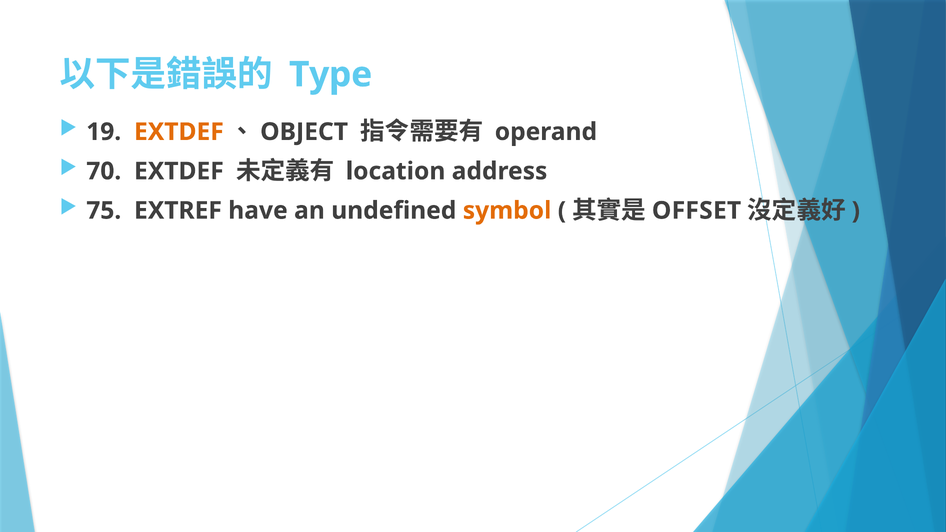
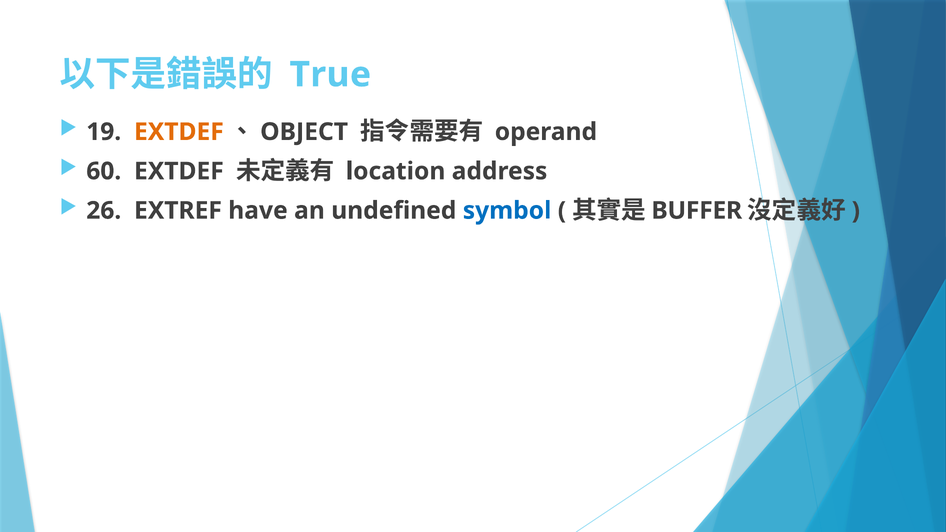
Type: Type -> True (330, 75)
70: 70 -> 60 (104, 171)
75: 75 -> 26 (104, 211)
symbol colour: orange -> blue (507, 211)
OFFSET: OFFSET -> BUFFER (697, 211)
